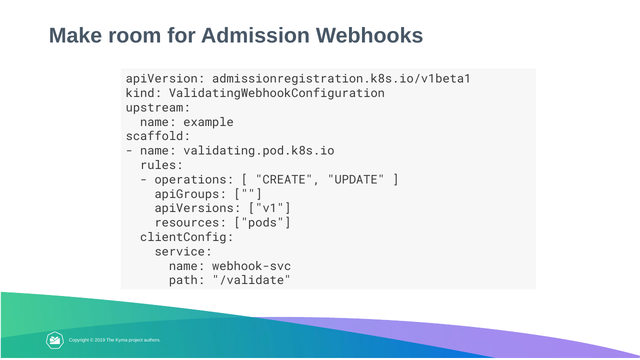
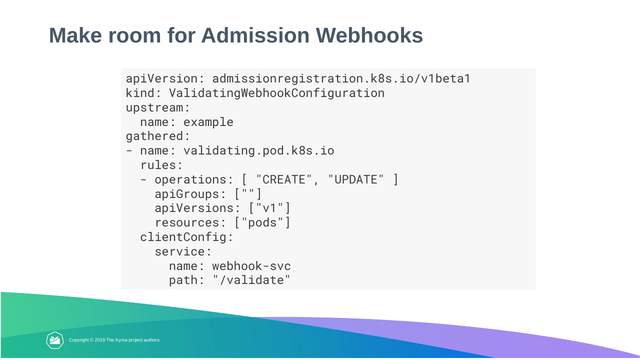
scaffold: scaffold -> gathered (158, 137)
